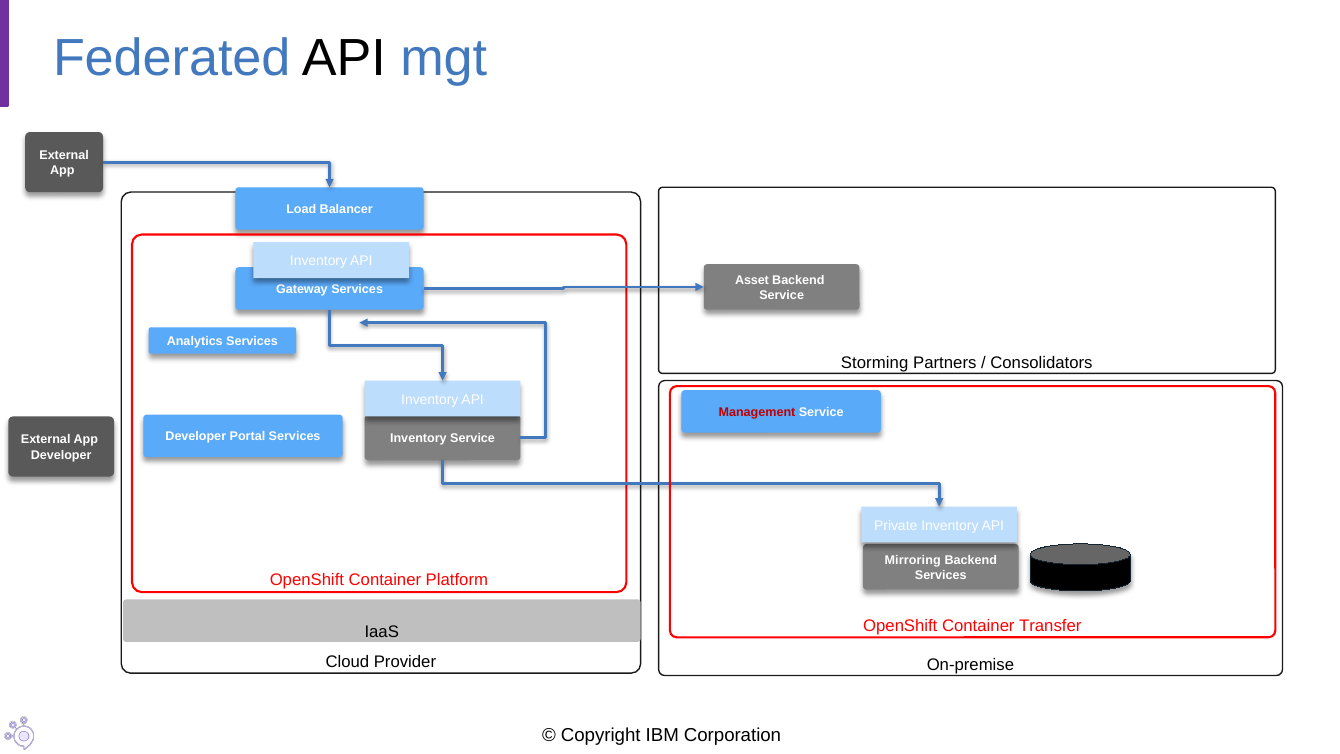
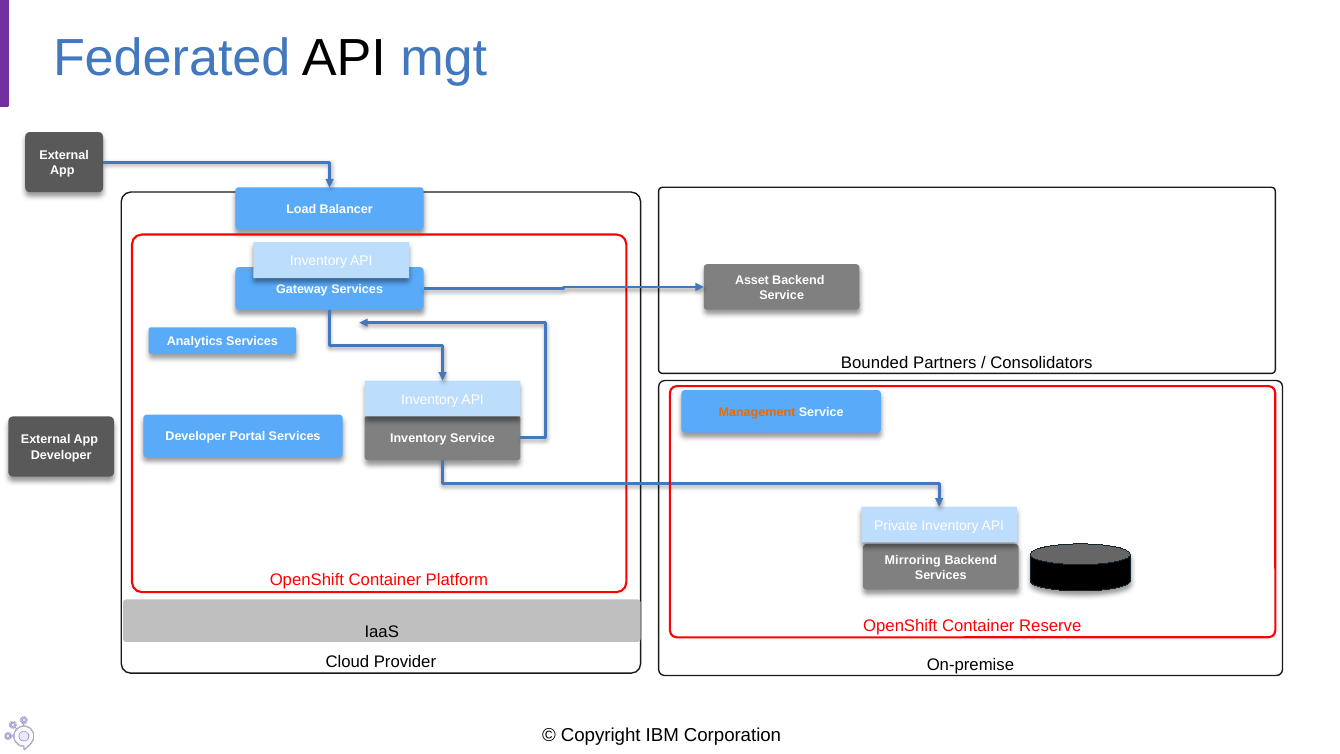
Storming: Storming -> Bounded (875, 363)
Management colour: red -> orange (757, 412)
Transfer: Transfer -> Reserve (1050, 626)
